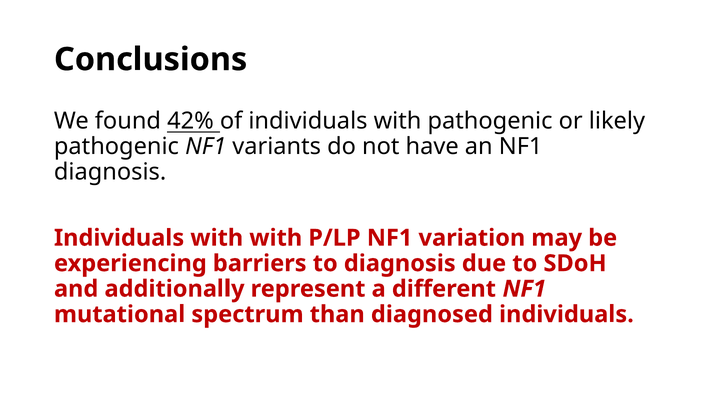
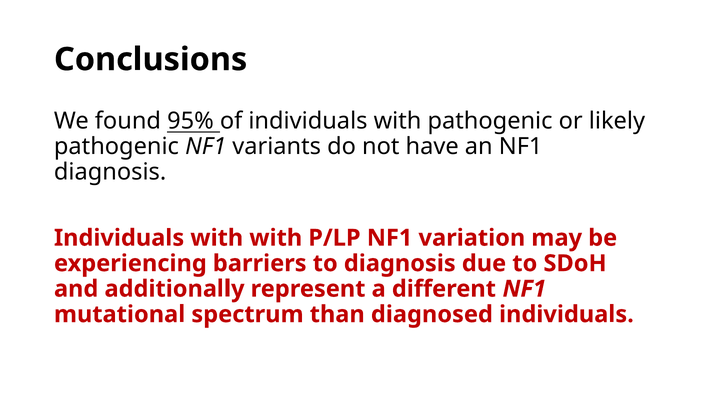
42%: 42% -> 95% (190, 121)
